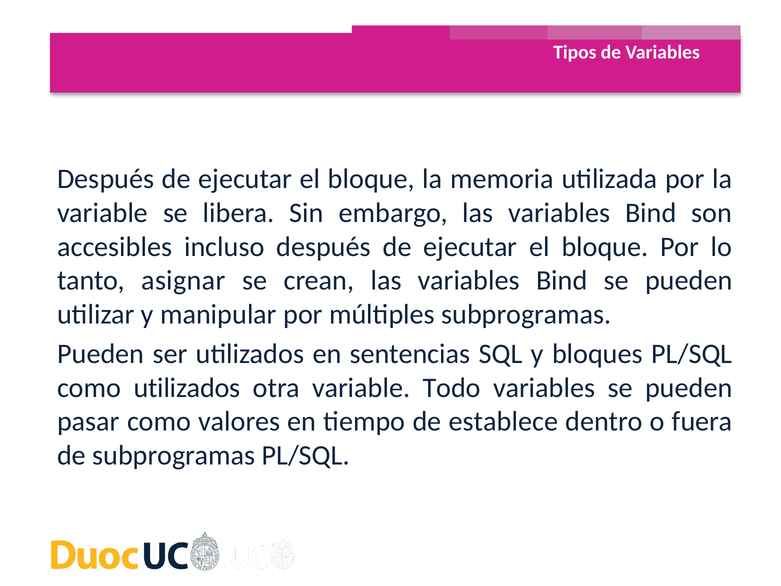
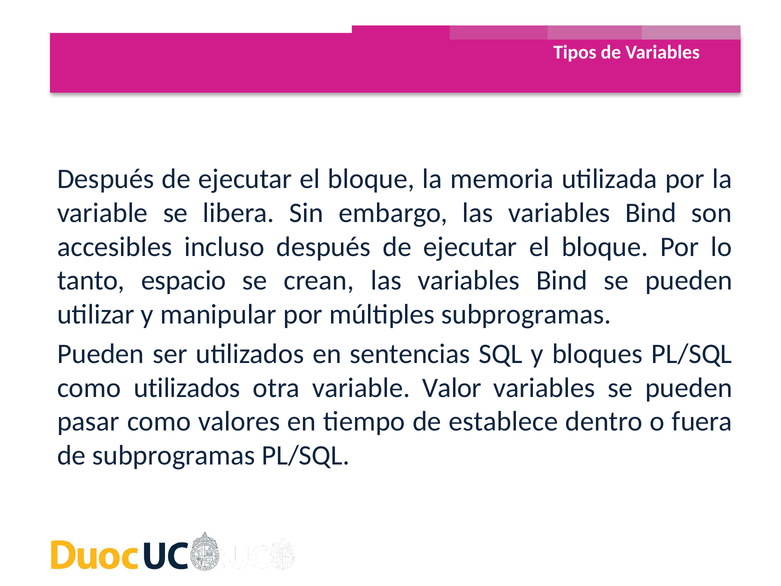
asignar: asignar -> espacio (184, 280)
Todo: Todo -> Valor (452, 388)
